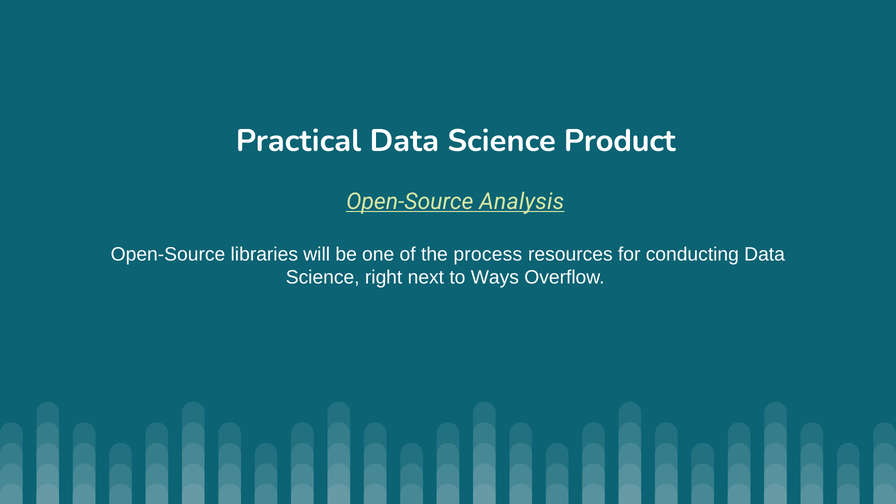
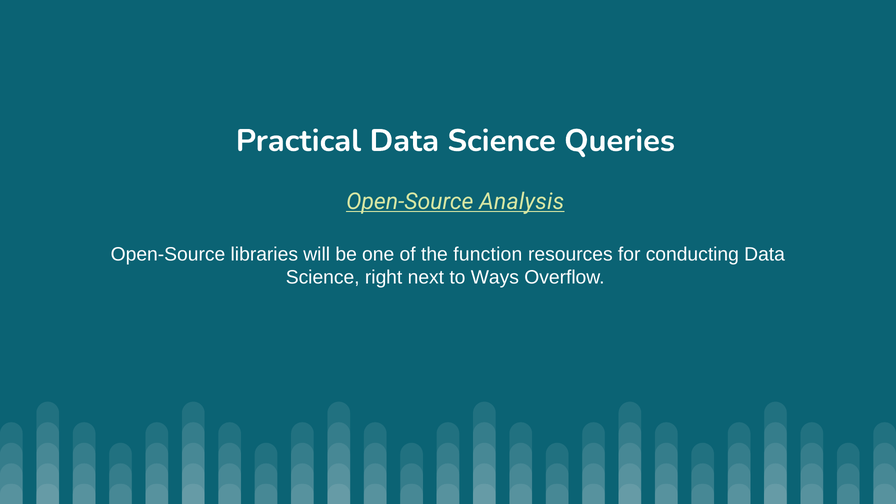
Product: Product -> Queries (620, 141)
process: process -> function (488, 254)
